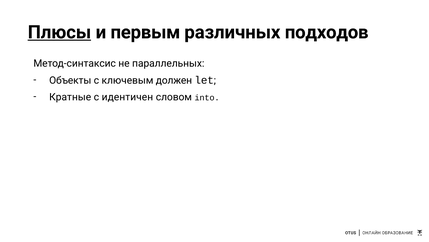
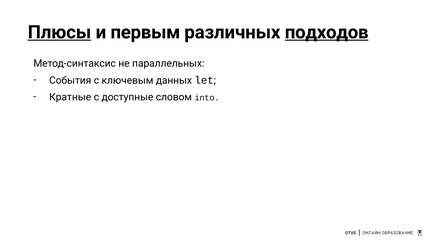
подходов underline: none -> present (327, 32)
Объекты: Объекты -> События (70, 80)
должен: должен -> данных (174, 80)
идентичен: идентичен -> доступные (127, 97)
